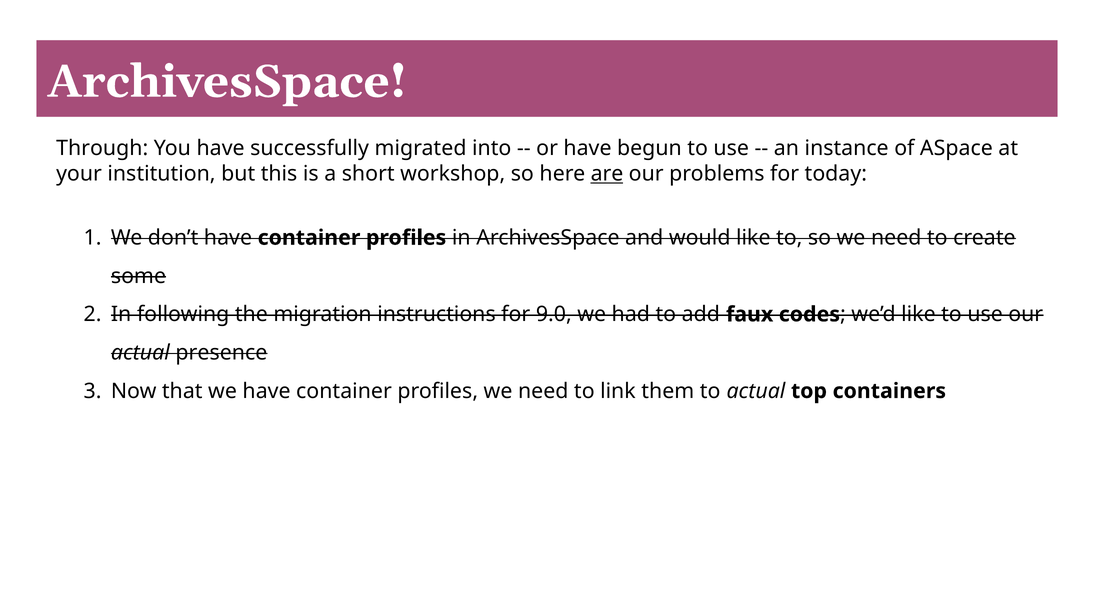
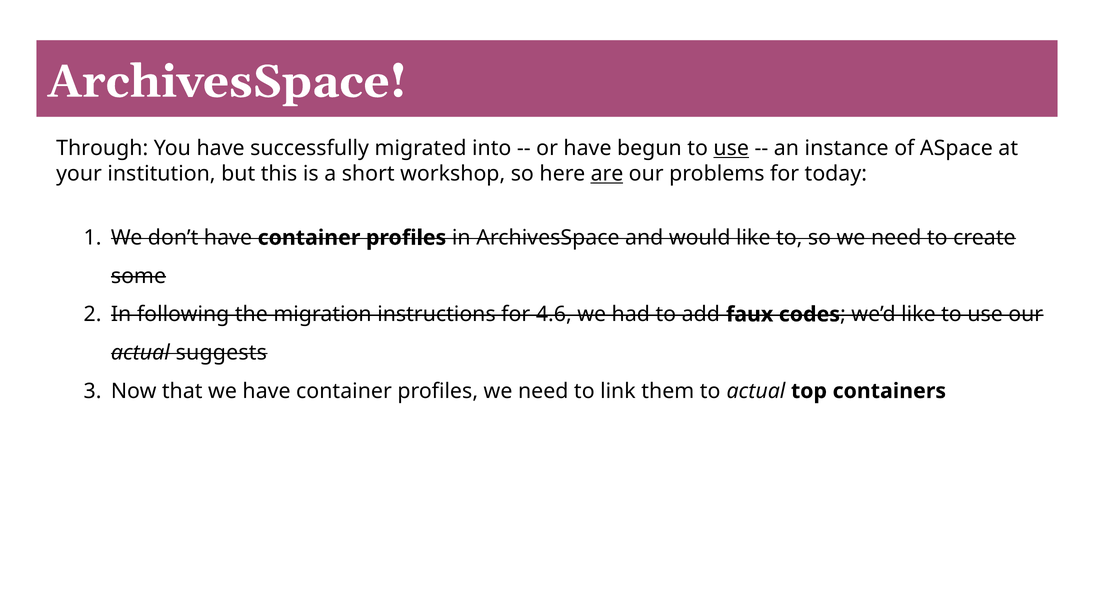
use underline: none -> present (731, 148)
9.0: 9.0 -> 4.6 (554, 315)
presence: presence -> suggests (221, 353)
